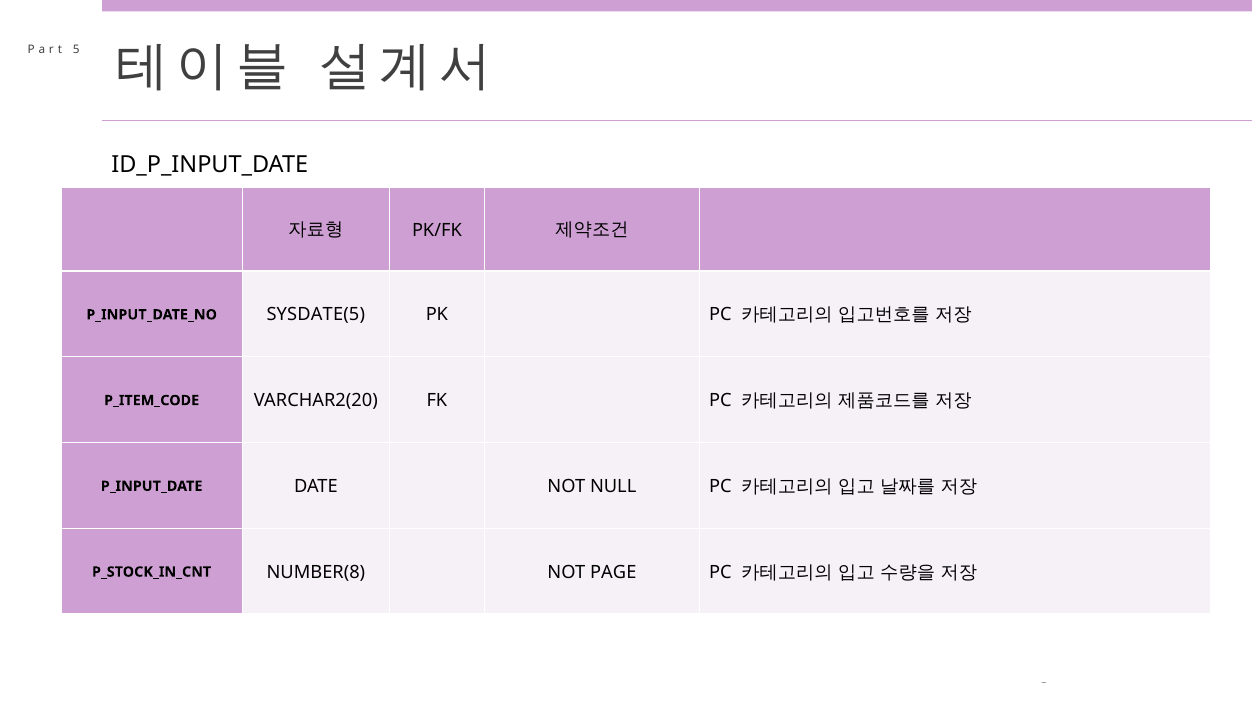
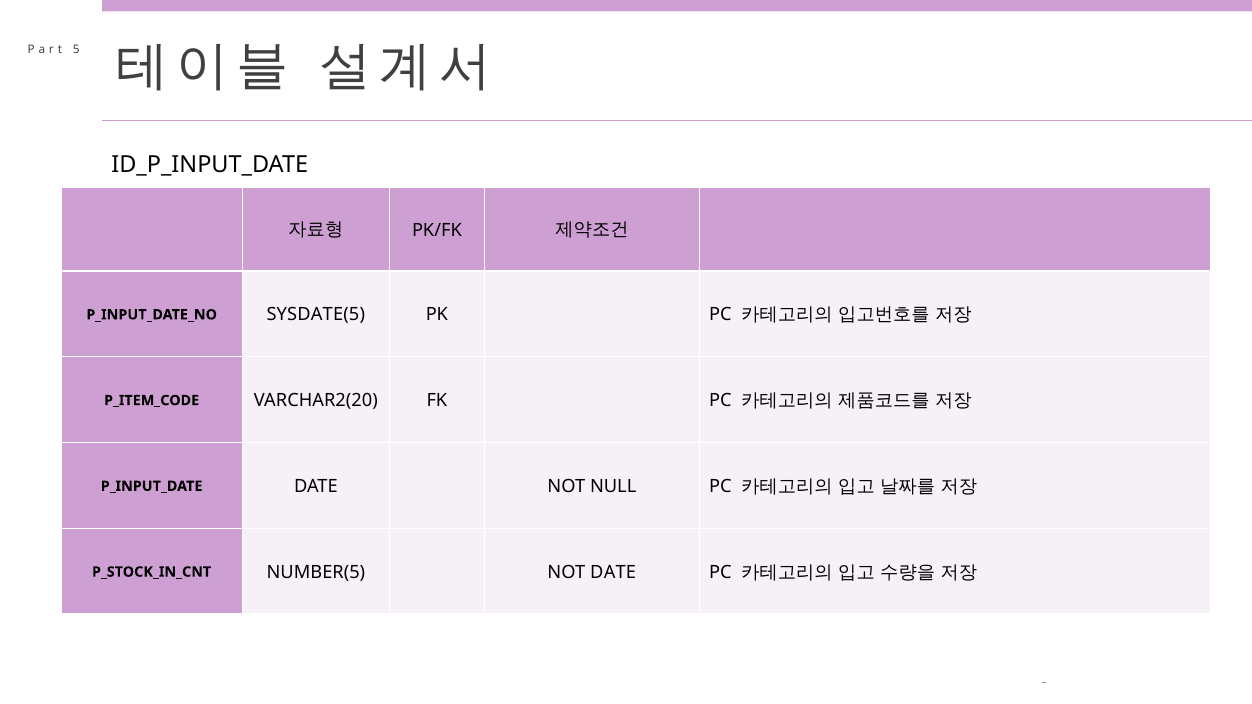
NUMBER(8: NUMBER(8 -> NUMBER(5 (316, 572)
NOT PAGE: PAGE -> DATE (613, 572)
